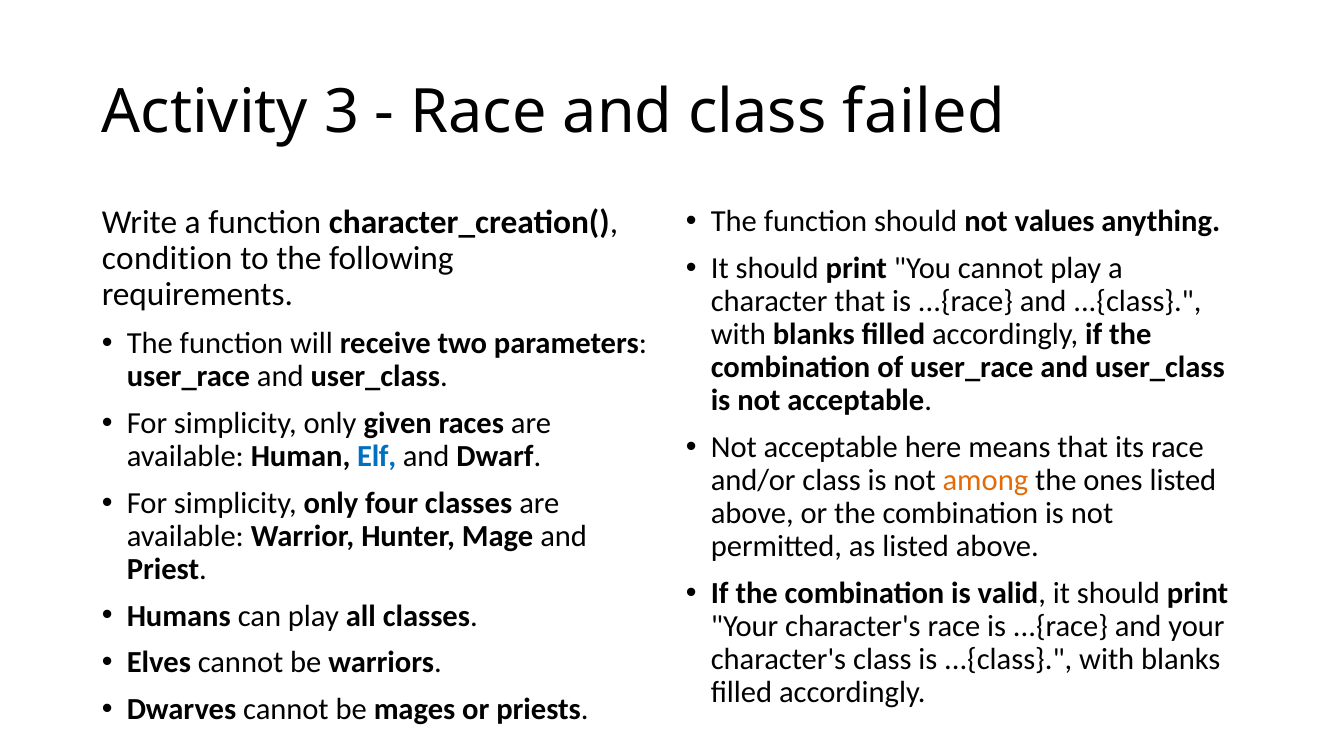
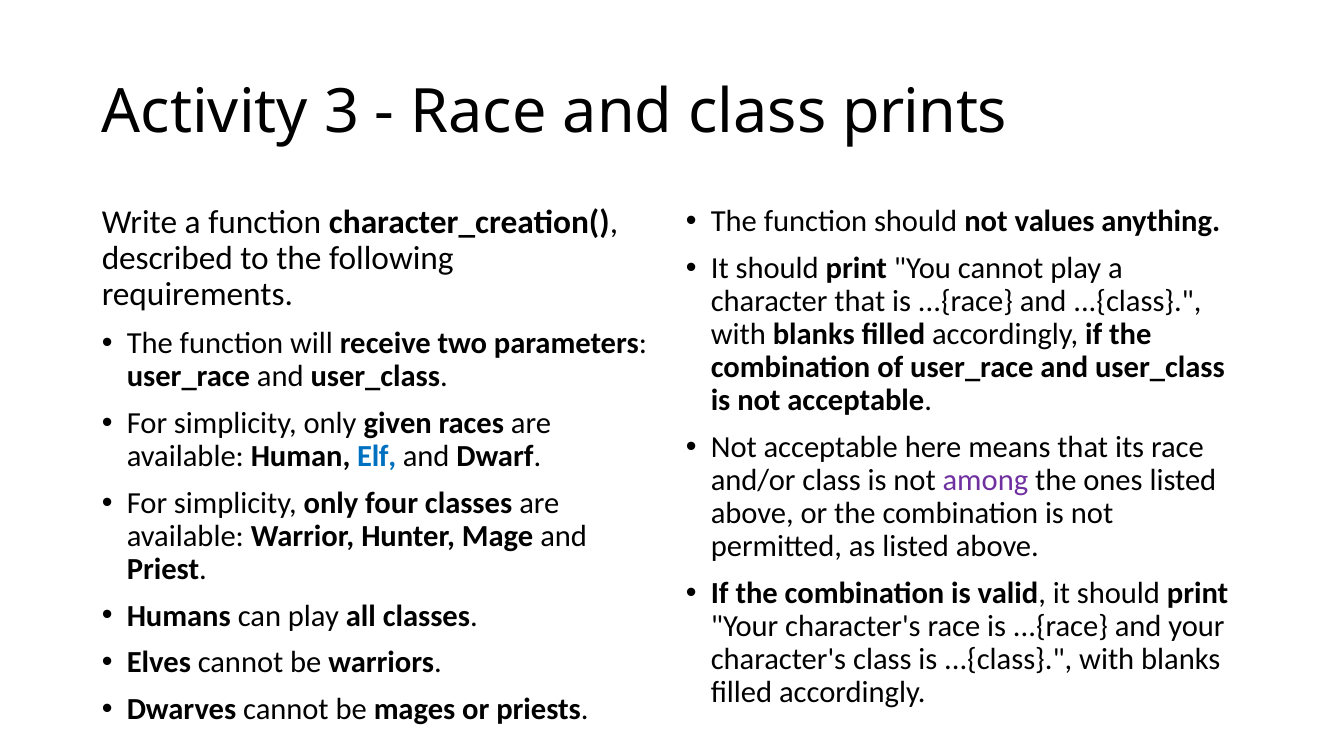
failed: failed -> prints (924, 112)
condition: condition -> described (167, 259)
among colour: orange -> purple (985, 480)
